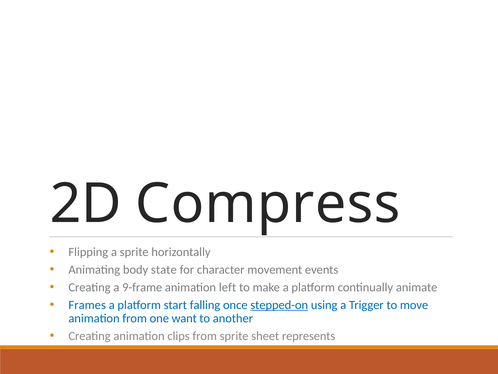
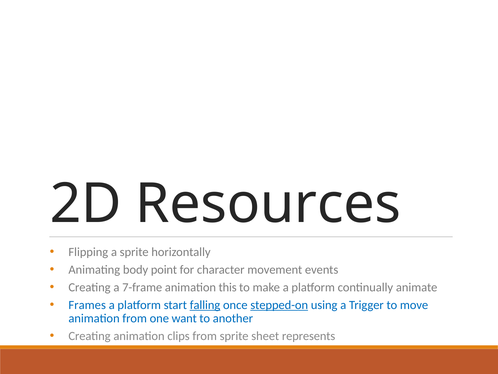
Compress: Compress -> Resources (268, 203)
state: state -> point (164, 269)
9-frame: 9-frame -> 7-frame (142, 287)
left: left -> this (228, 287)
falling underline: none -> present (205, 304)
